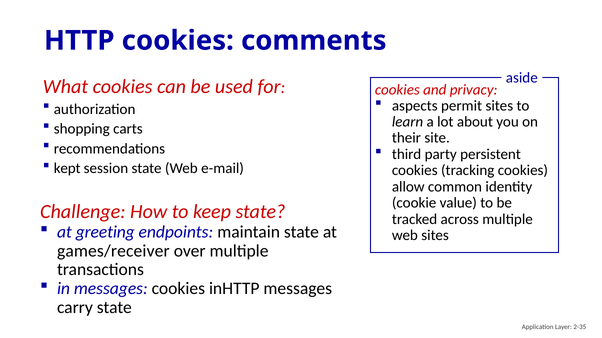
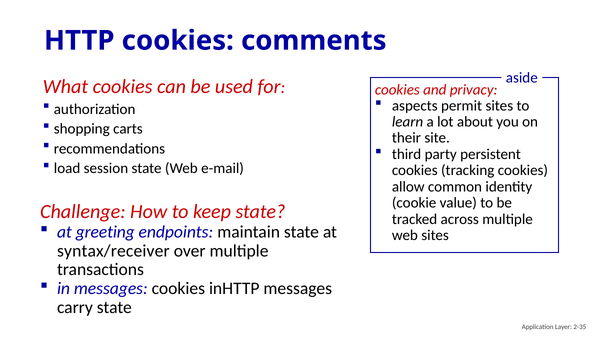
kept: kept -> load (67, 169)
games/receiver: games/receiver -> syntax/receiver (113, 251)
